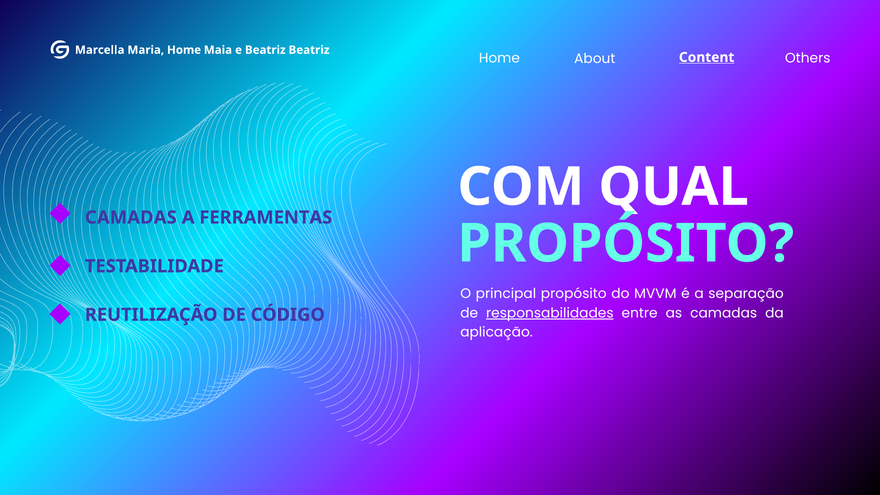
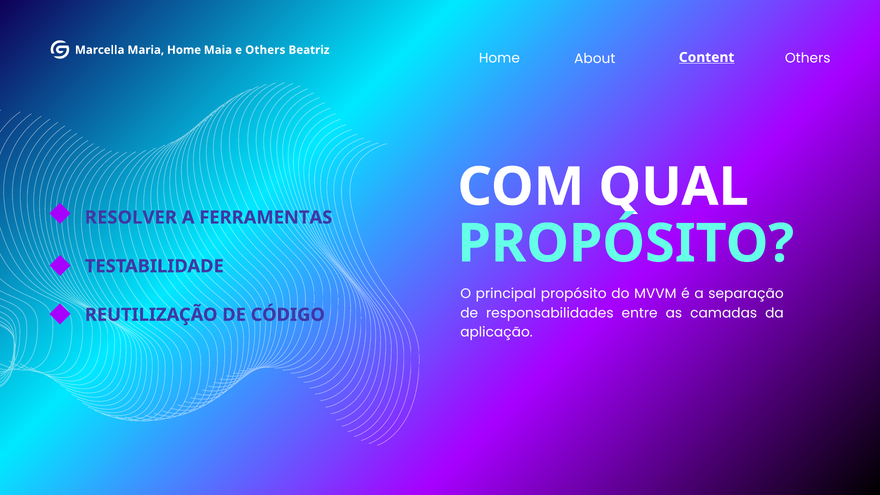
e Beatriz: Beatriz -> Others (265, 50)
CAMADAS: CAMADAS -> RESOLVER (131, 218)
responsabilidades underline: present -> none (550, 313)
